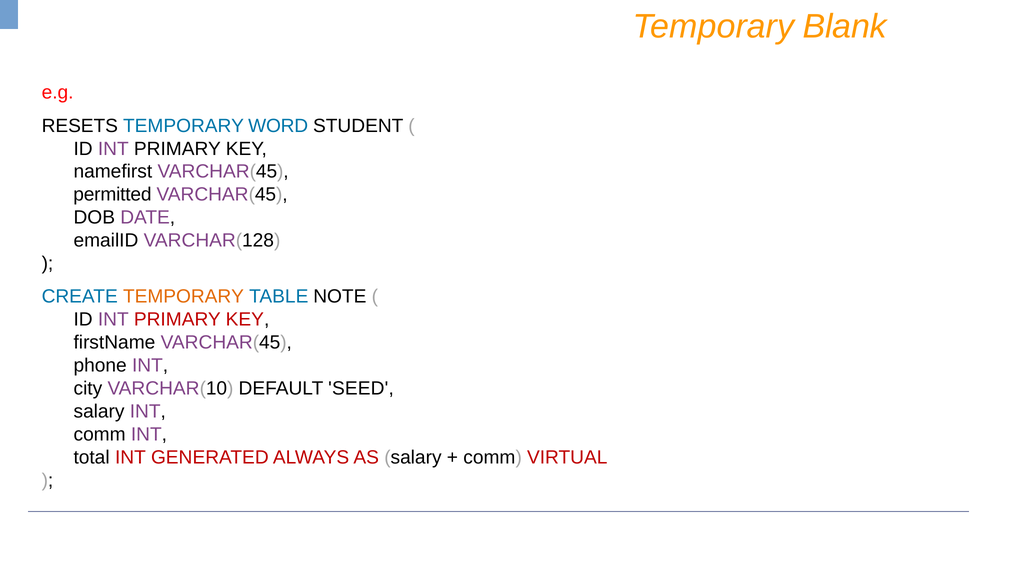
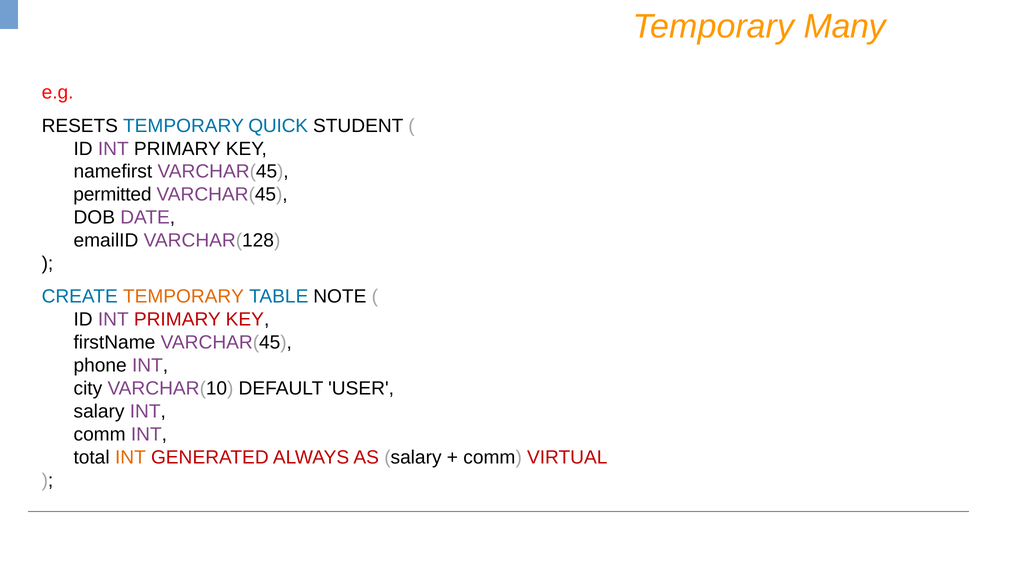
Blank: Blank -> Many (845, 27)
WORD: WORD -> QUICK (278, 126)
SEED: SEED -> USER (361, 389)
INT colour: red -> orange (130, 458)
